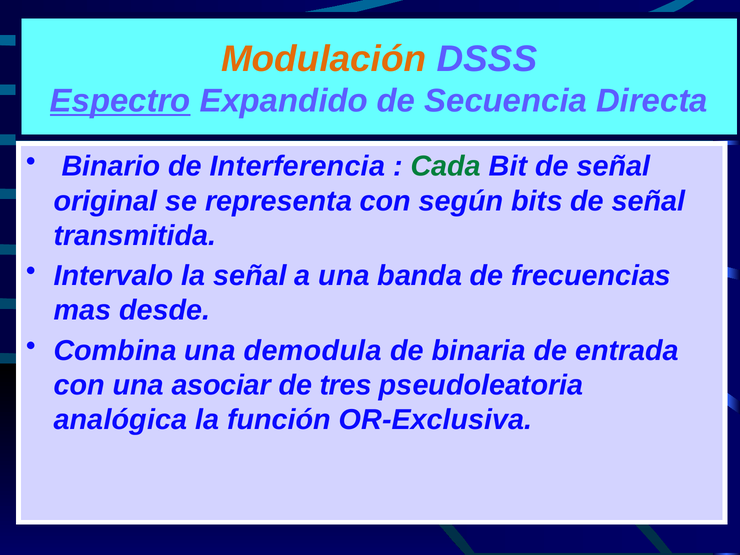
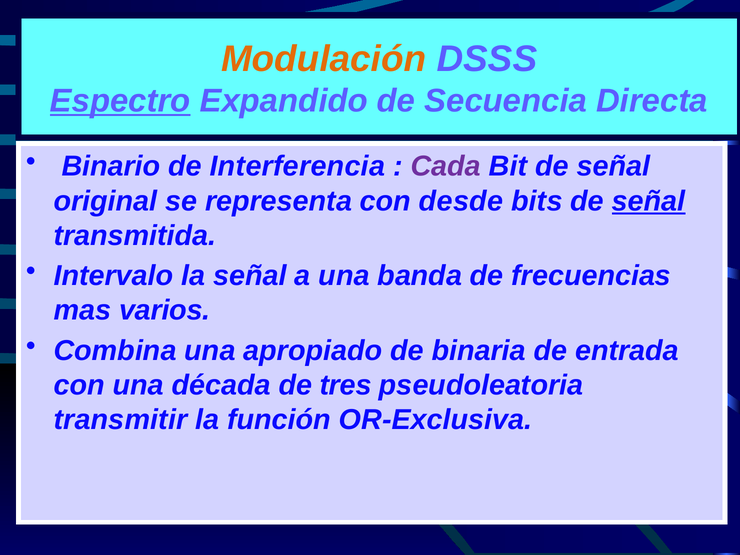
Cada colour: green -> purple (446, 166)
según: según -> desde (461, 201)
señal underline: none -> present (649, 201)
desde: desde -> varios (165, 310)
demodula: demodula -> apropiado (313, 351)
asociar: asociar -> década (221, 385)
analógica: analógica -> transmitir (121, 420)
